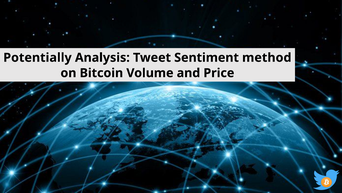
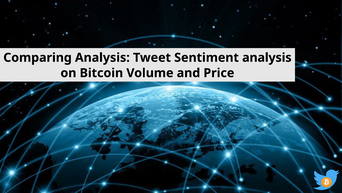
Potentially: Potentially -> Comparing (38, 57)
Sentiment method: method -> analysis (267, 57)
